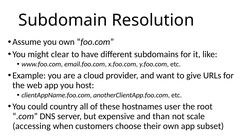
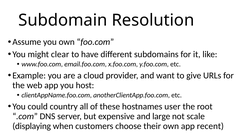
than: than -> large (161, 116)
accessing: accessing -> displaying (32, 126)
subset: subset -> recent (210, 126)
